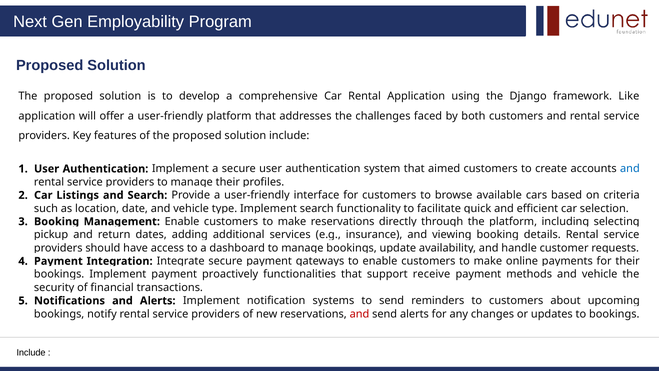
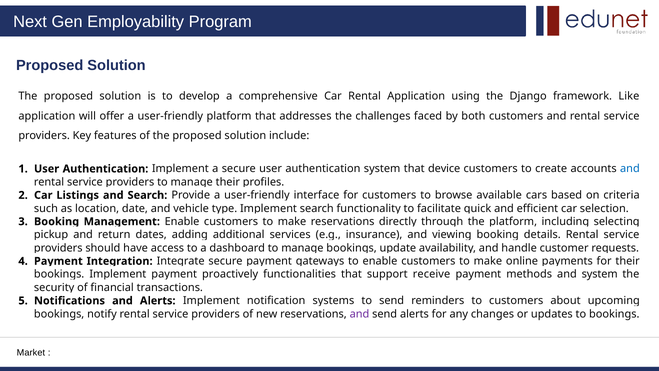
aimed: aimed -> device (444, 169)
methods and vehicle: vehicle -> system (600, 274)
and colour: red -> purple (360, 314)
Include: Include -> Market (31, 352)
